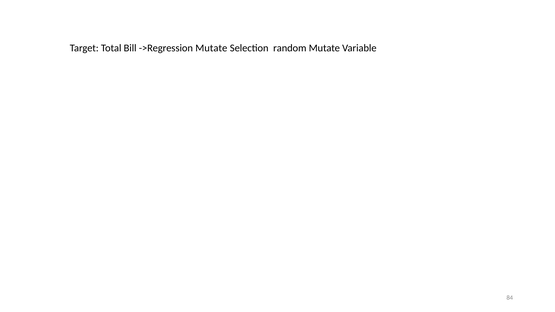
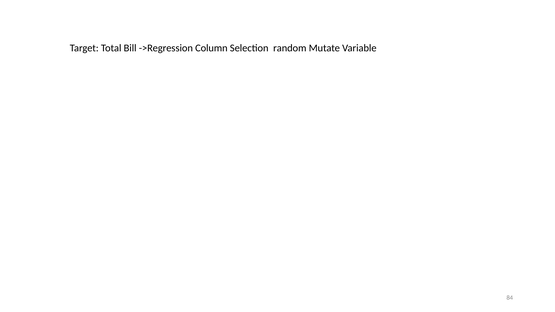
->Regression Mutate: Mutate -> Column (211, 48)
